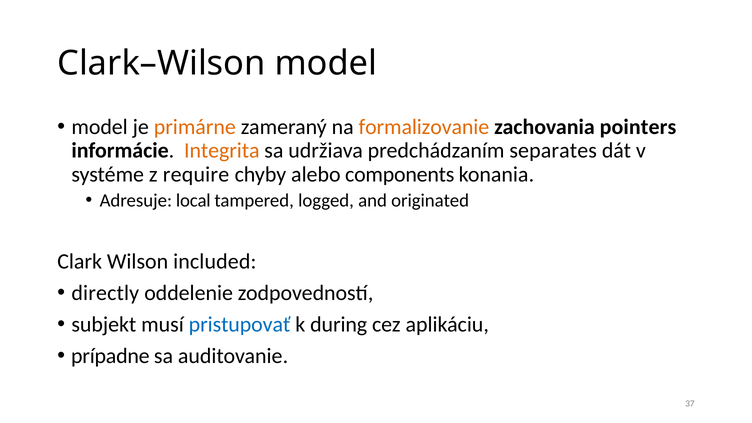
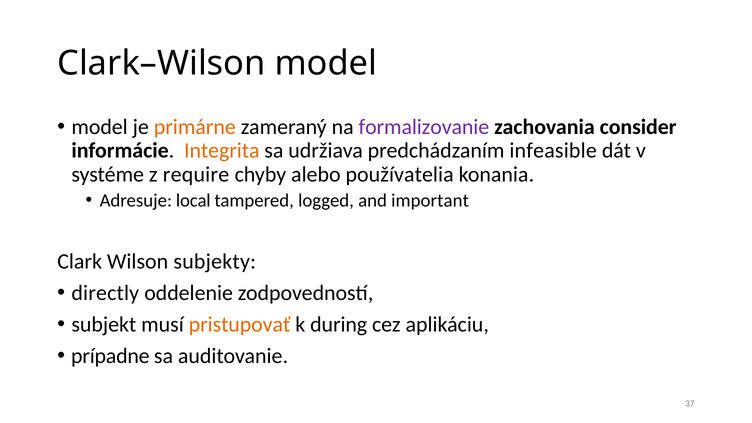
formalizovanie colour: orange -> purple (424, 127)
pointers: pointers -> consider (638, 127)
separates: separates -> infeasible (553, 151)
components: components -> používatelia (400, 174)
originated: originated -> important (430, 200)
included: included -> subjekty (215, 262)
pristupovať colour: blue -> orange (240, 325)
